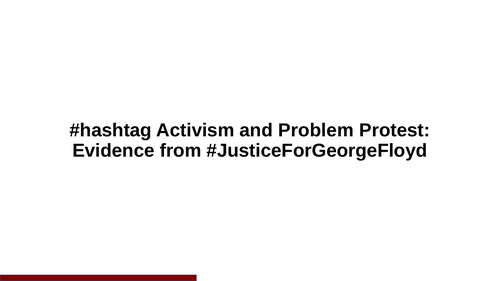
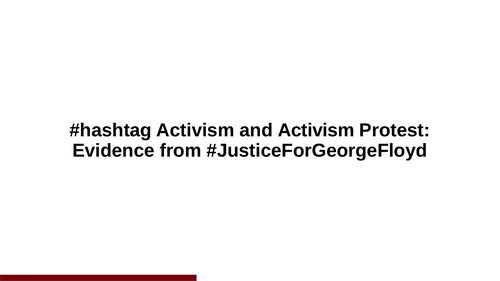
and Problem: Problem -> Activism (316, 130)
